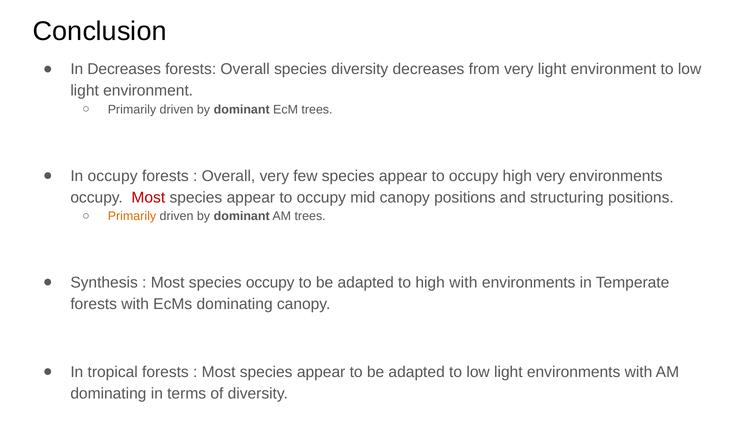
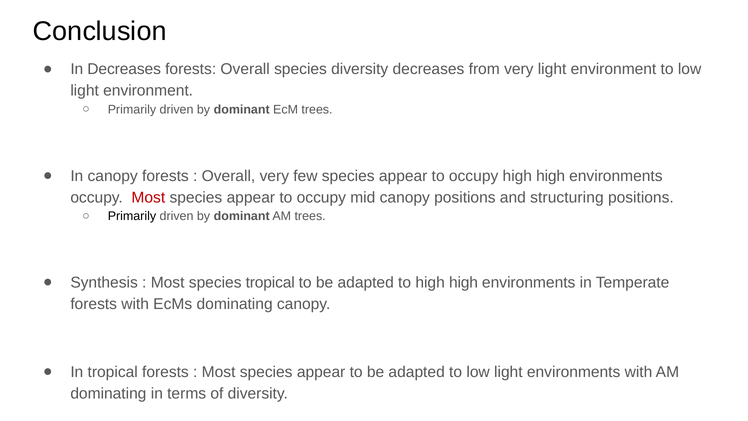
In occupy: occupy -> canopy (113, 176)
occupy high very: very -> high (551, 176)
Primarily colour: orange -> black (132, 216)
species occupy: occupy -> tropical (270, 282)
to high with: with -> high (464, 282)
